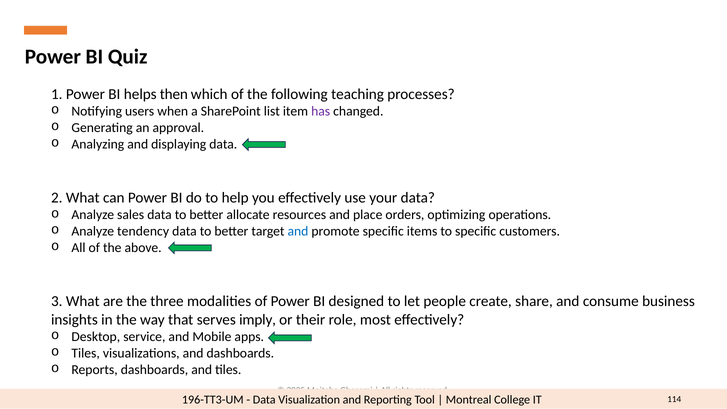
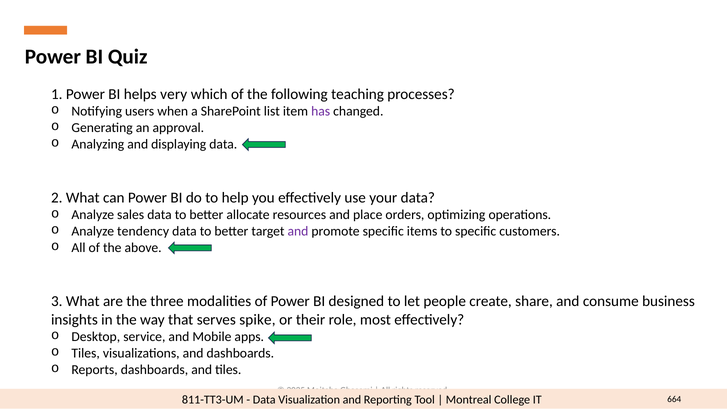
then: then -> very (174, 94)
and colour: blue -> purple (298, 231)
imply: imply -> spike (257, 320)
196-TT3-UM: 196-TT3-UM -> 811-TT3-UM (213, 400)
114: 114 -> 664 (674, 399)
